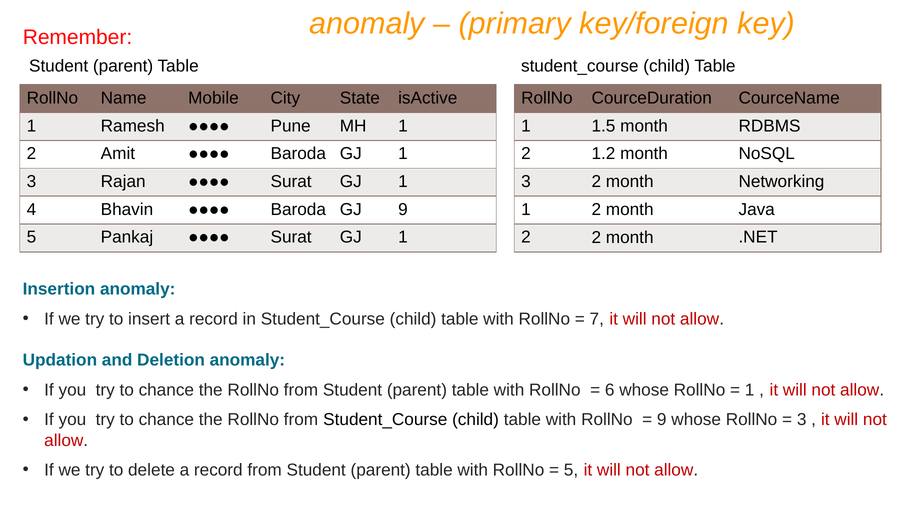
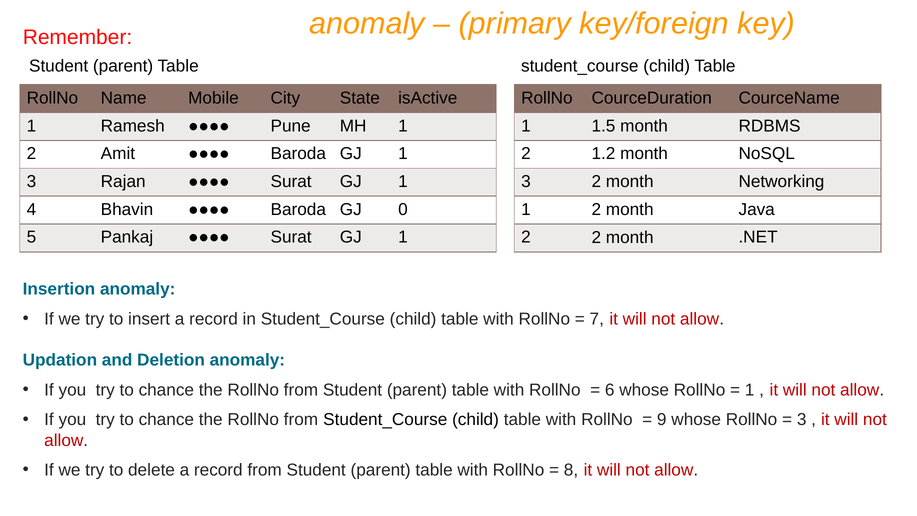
GJ 9: 9 -> 0 (403, 209)
5: 5 -> 8 (571, 470)
